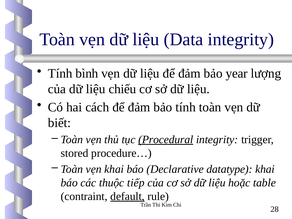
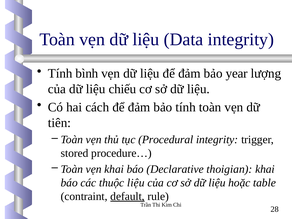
biết: biết -> tiên (59, 123)
Procedural underline: present -> none (166, 140)
datatype: datatype -> thoigian (229, 169)
thuộc tiếp: tiếp -> liệu (136, 183)
